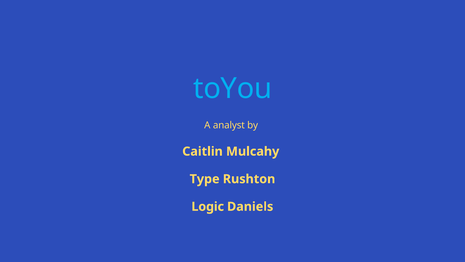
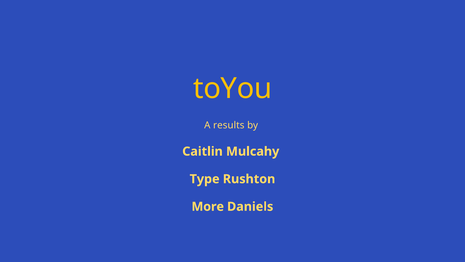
toYou colour: light blue -> yellow (233, 88)
analyst: analyst -> results (229, 125)
Logic: Logic -> More (208, 206)
